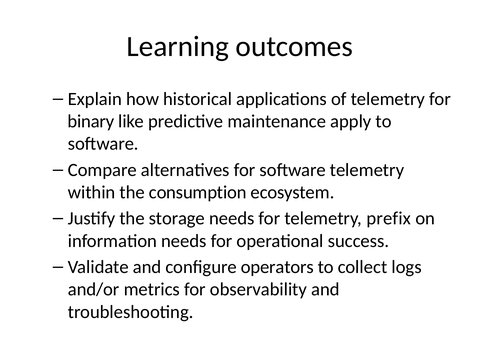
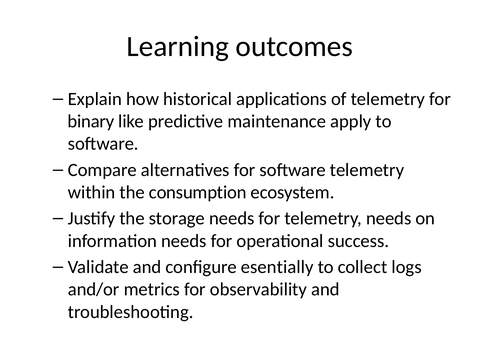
telemetry prefix: prefix -> needs (389, 218)
operators: operators -> esentially (277, 267)
